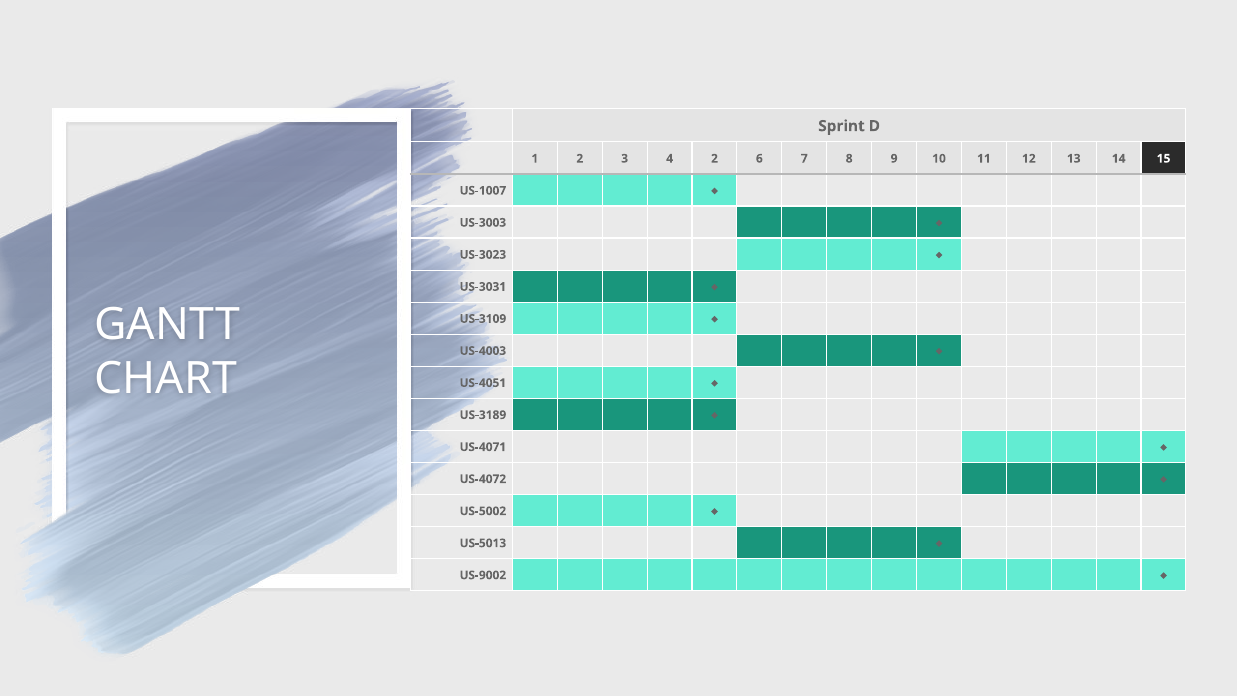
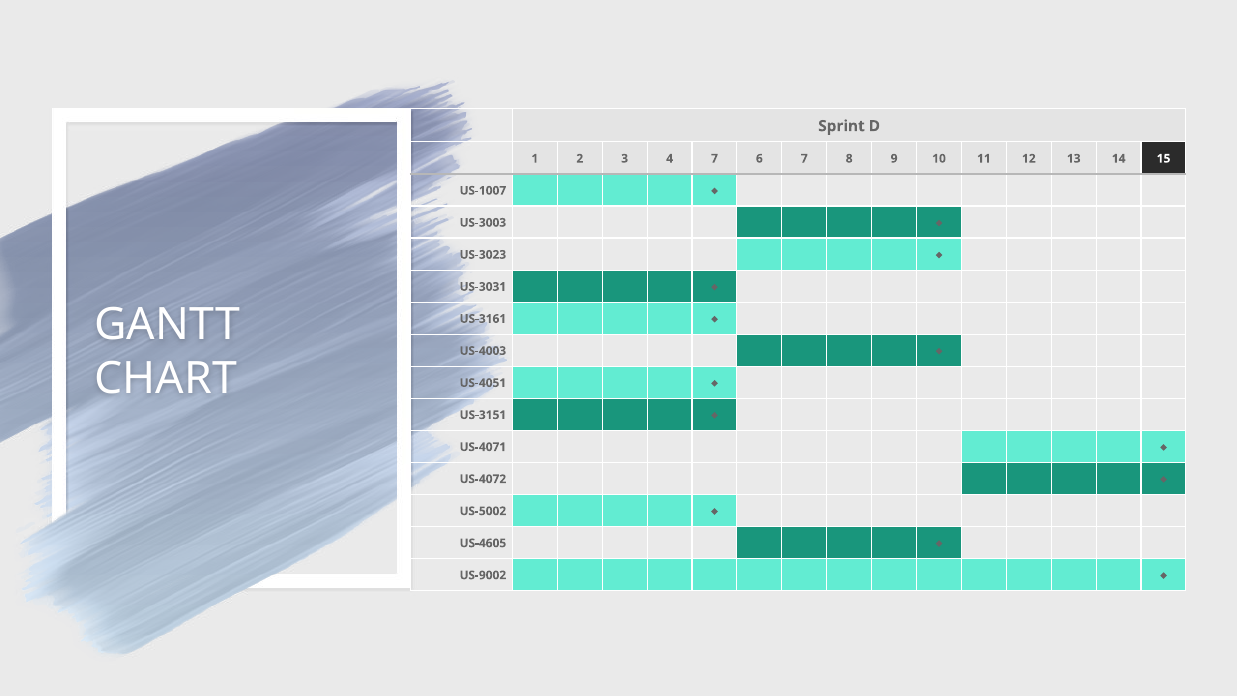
4 2: 2 -> 7 (714, 159)
US-3109: US-3109 -> US-3161 (483, 319)
US-3189: US-3189 -> US-3151 (483, 415)
US-5013: US-5013 -> US-4605 (483, 543)
